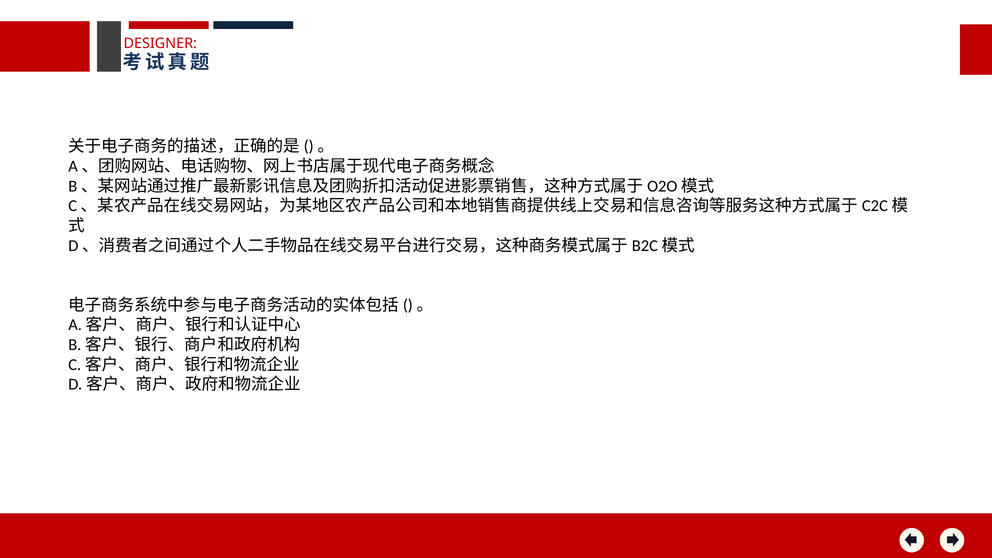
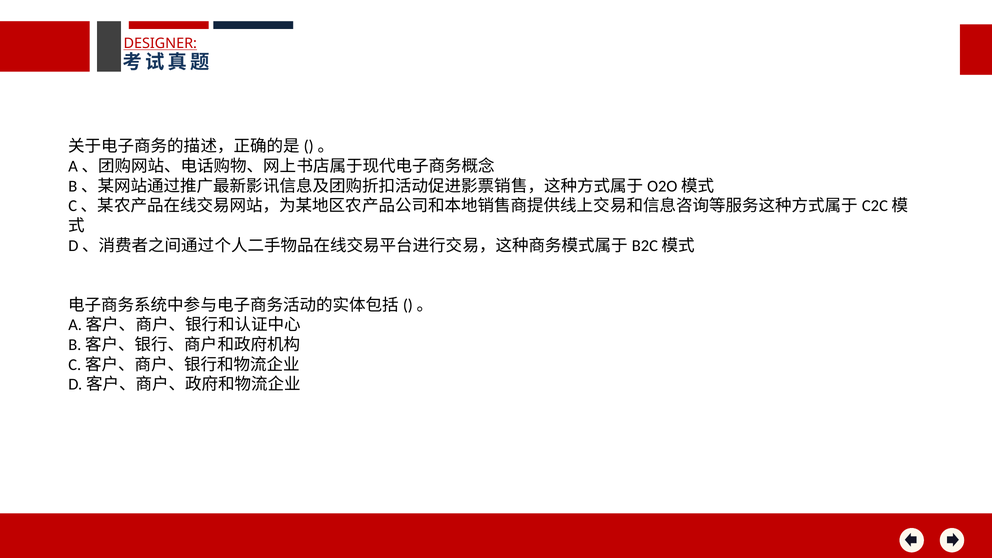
DESIGNER underline: none -> present (160, 44)
